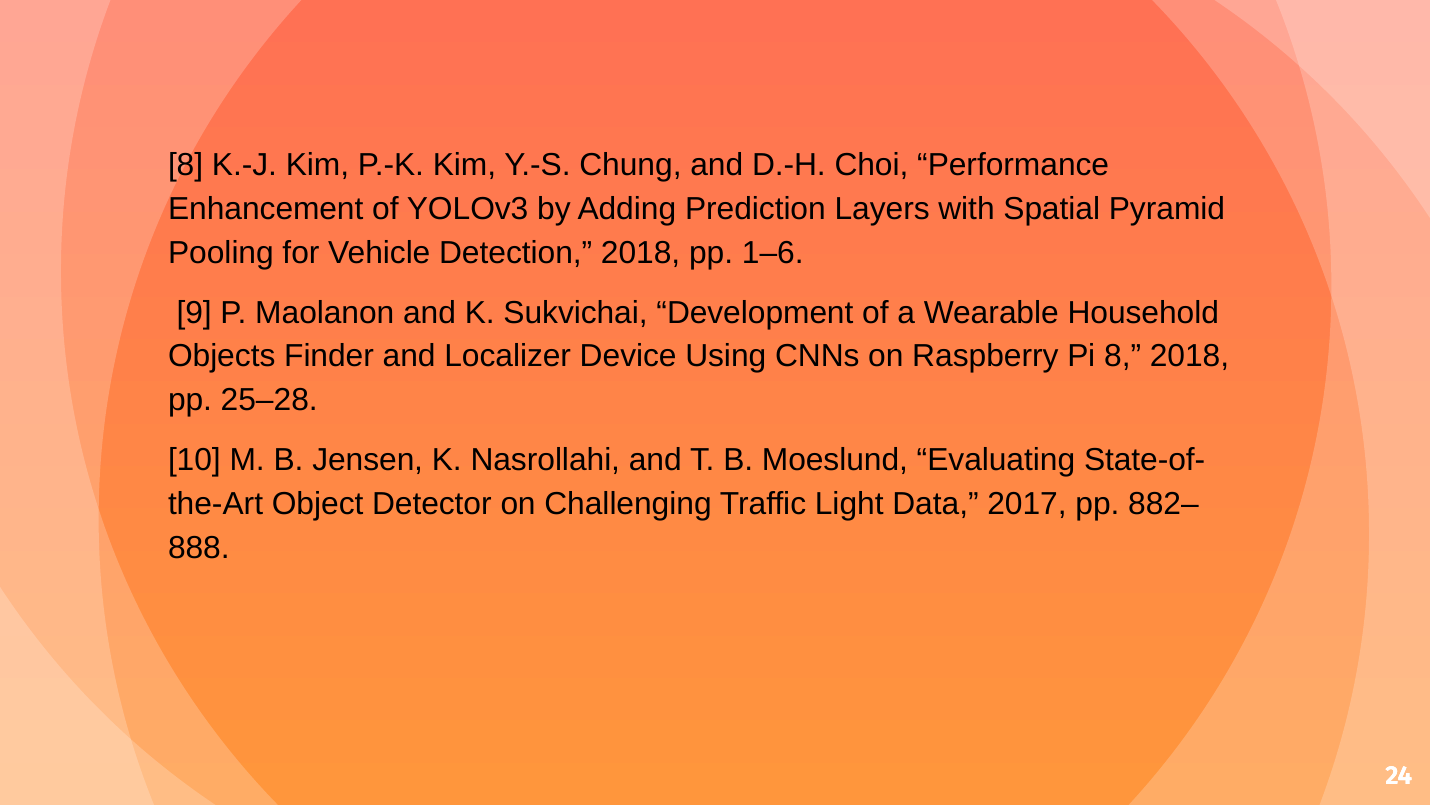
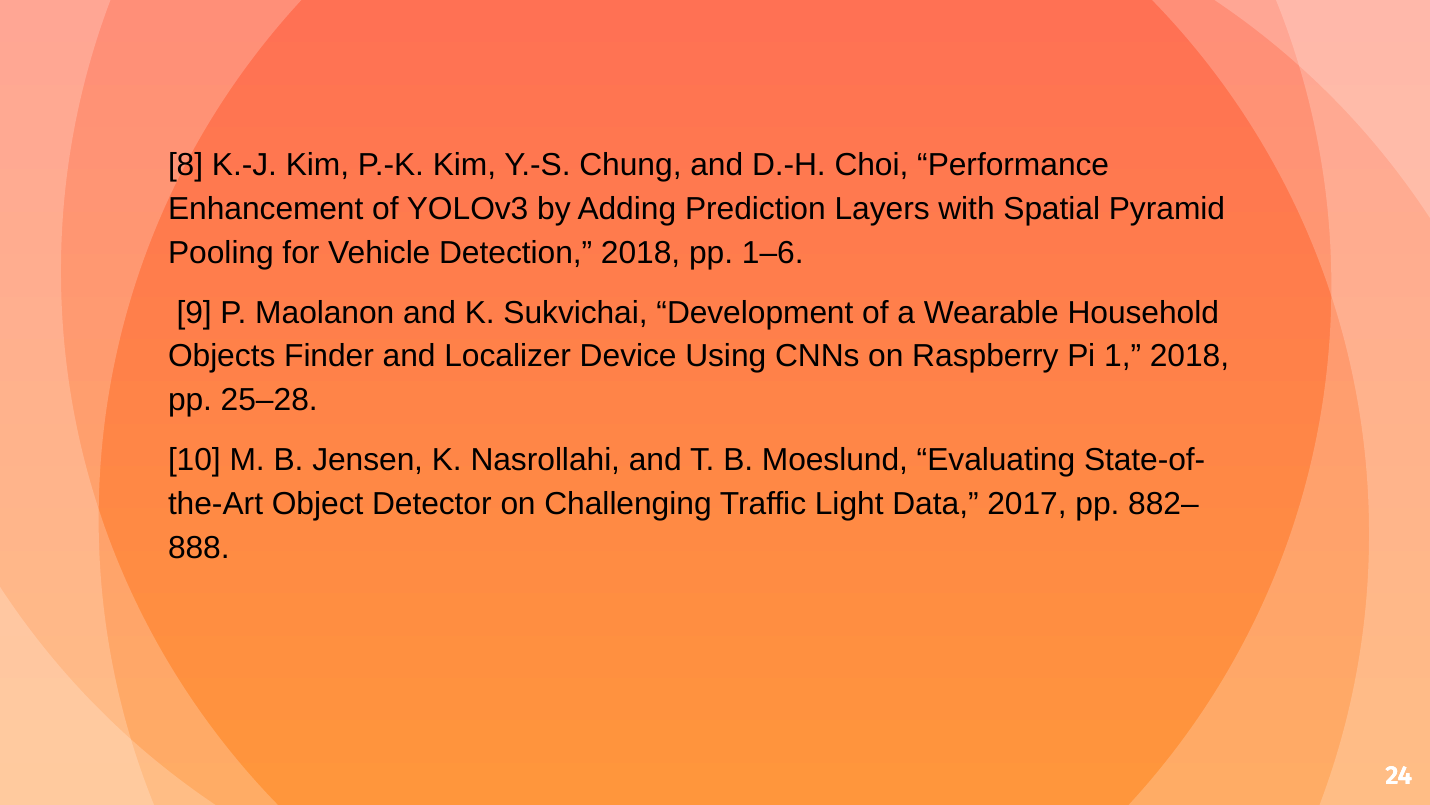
Pi 8: 8 -> 1 (1123, 356)
